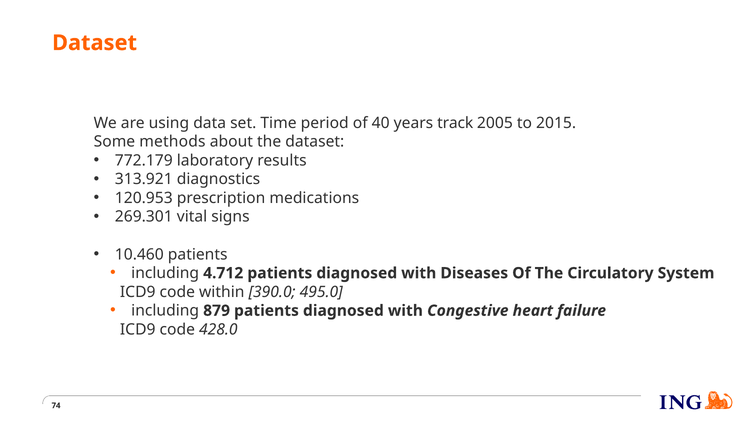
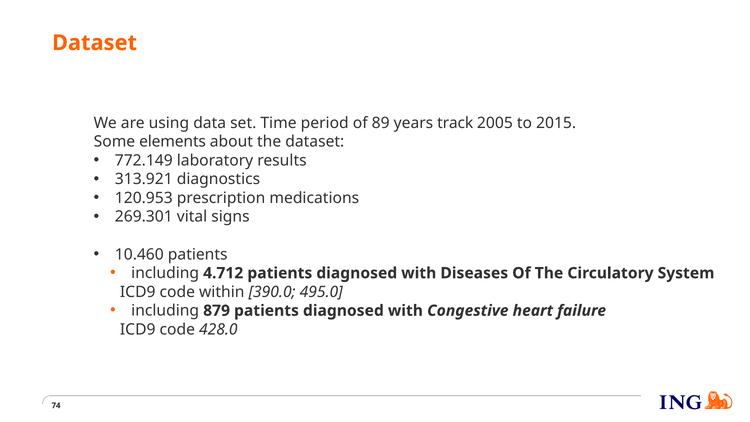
40: 40 -> 89 (381, 123)
methods: methods -> elements (173, 142)
772.179: 772.179 -> 772.149 (144, 160)
